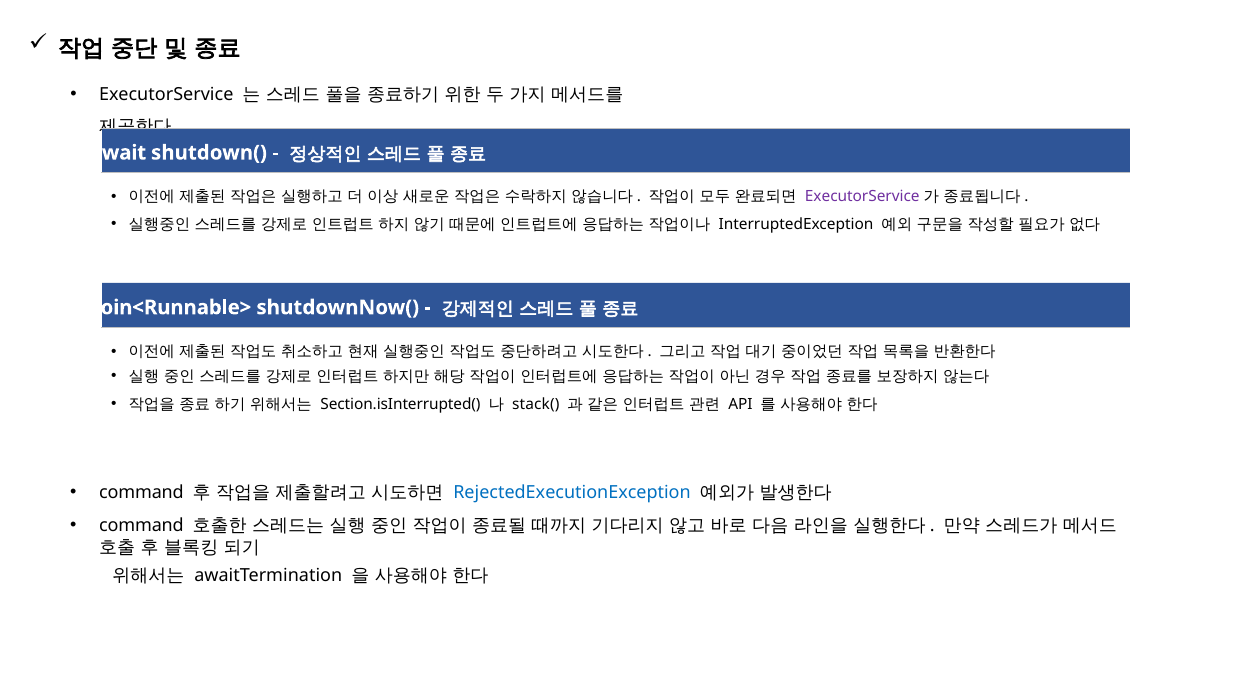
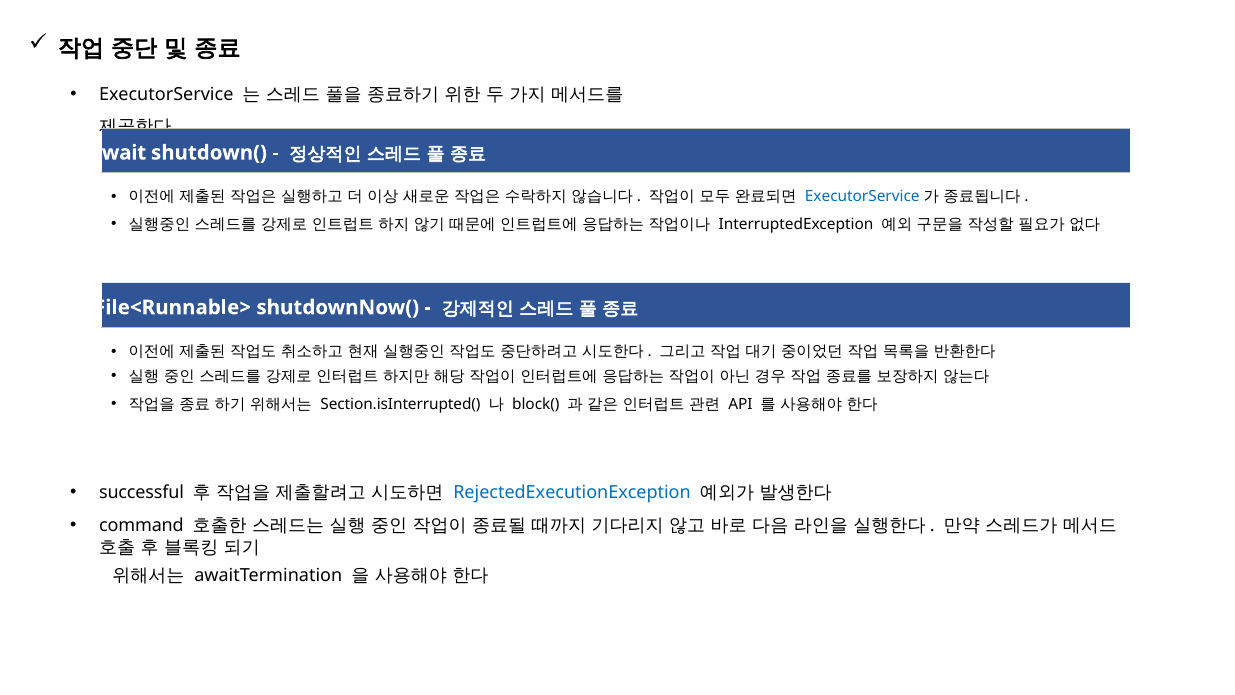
ExecutorService colour: purple -> blue (862, 197)
Join<Runnable>: Join<Runnable> -> File<Runnable> (173, 307)
stack(: stack( -> block( (536, 404)
command: command -> successful (142, 492)
